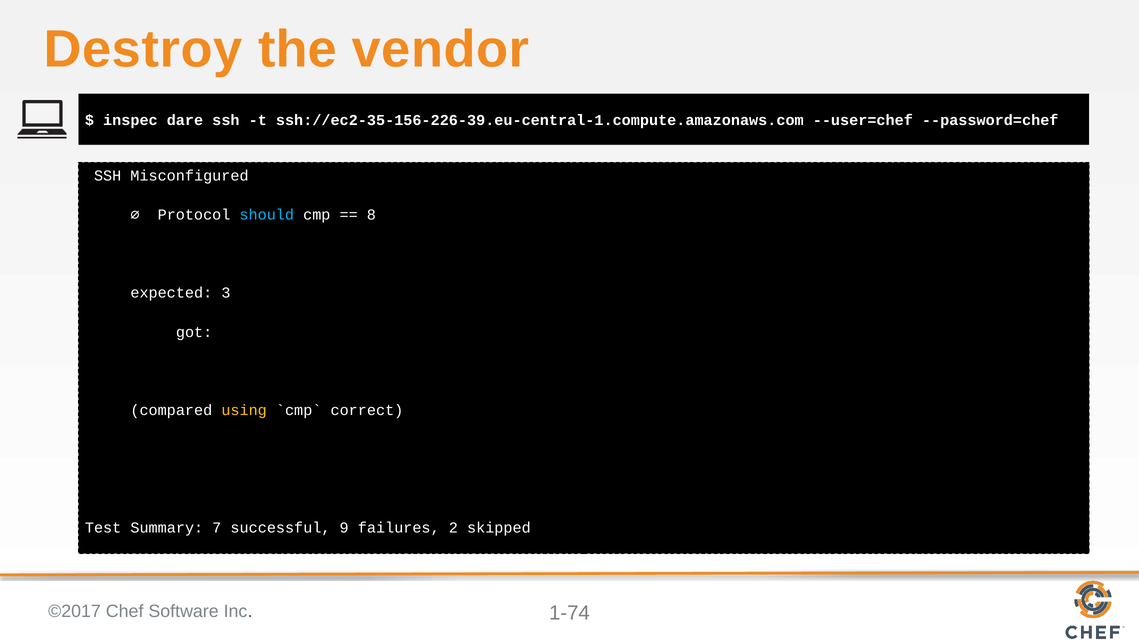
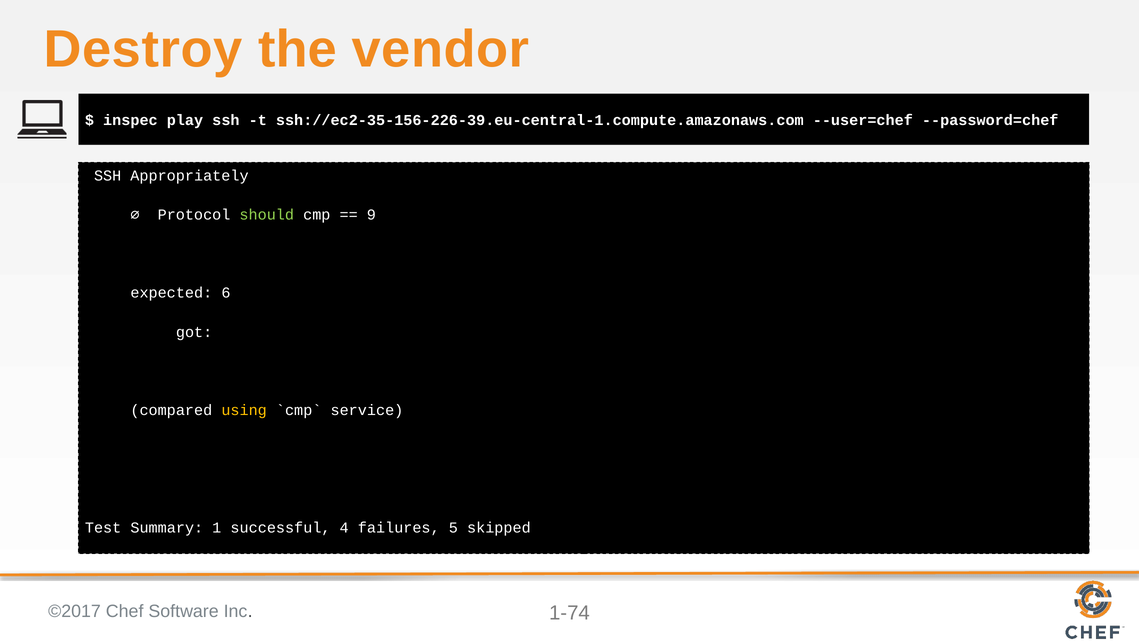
dare: dare -> play (185, 120)
Misconfigured: Misconfigured -> Appropriately (189, 176)
should colour: light blue -> light green (267, 215)
8: 8 -> 9 (371, 215)
3: 3 -> 6 (226, 293)
correct: correct -> service (367, 410)
7: 7 -> 1 (217, 527)
9: 9 -> 4 (344, 527)
2: 2 -> 5 (453, 527)
